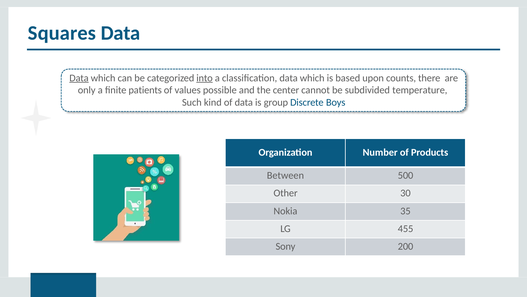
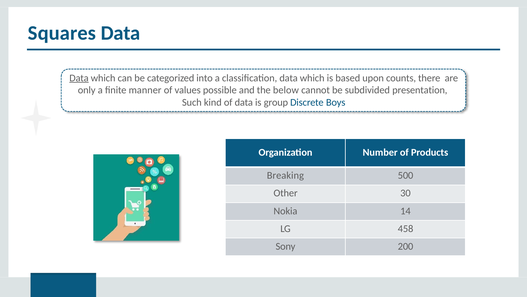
into underline: present -> none (205, 78)
patients: patients -> manner (145, 90)
center: center -> below (286, 90)
temperature: temperature -> presentation (420, 90)
Between: Between -> Breaking (285, 175)
35: 35 -> 14 (405, 211)
455: 455 -> 458 (406, 228)
